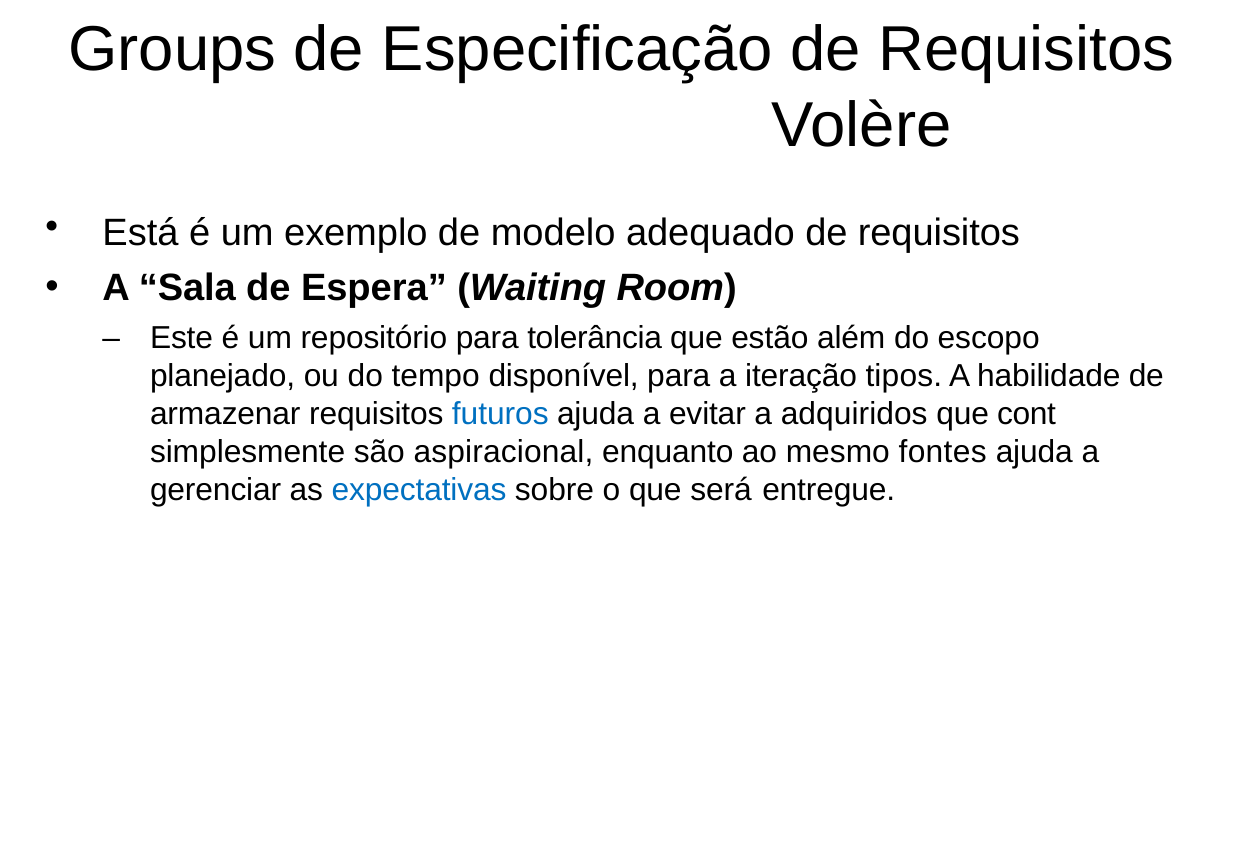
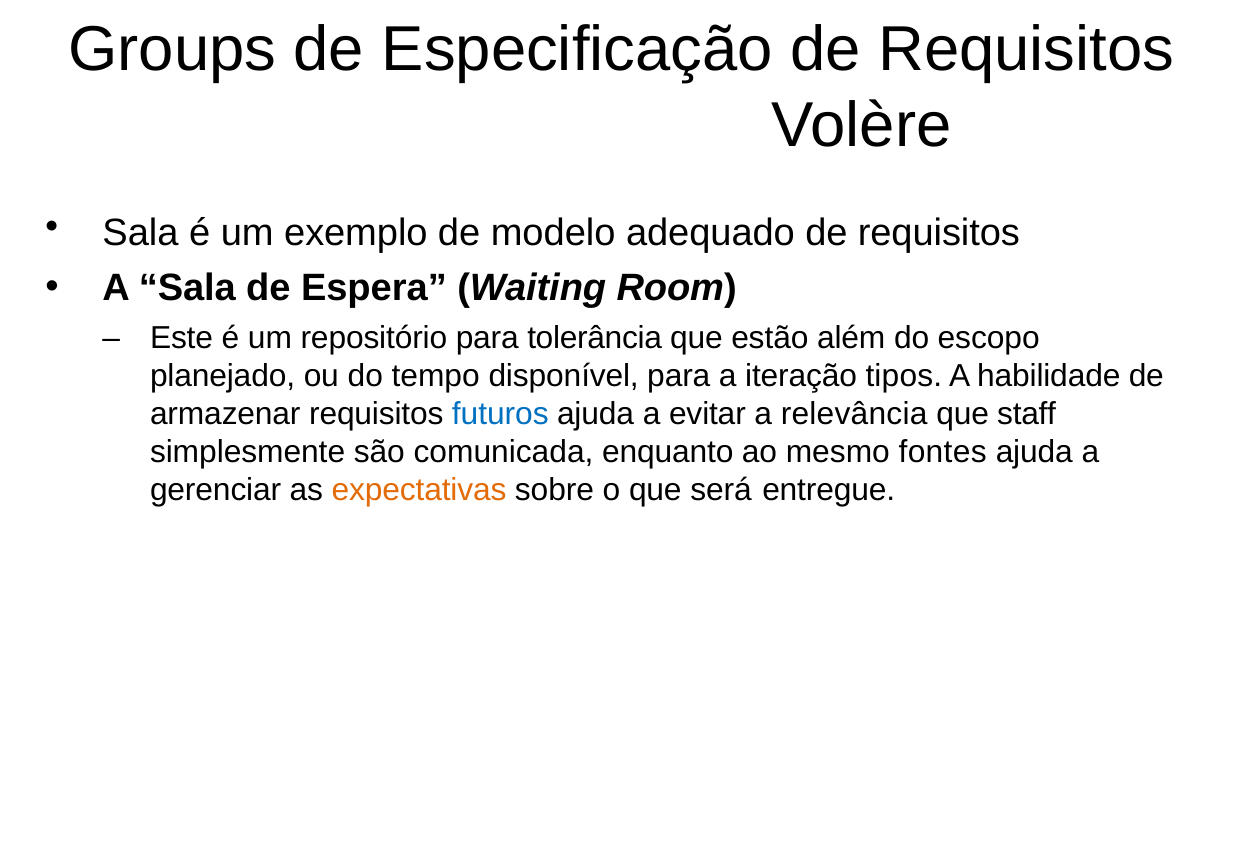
Está: Está -> Sala (140, 234)
adquiridos: adquiridos -> relevância (854, 414)
cont: cont -> staff (1027, 414)
aspiracional: aspiracional -> comunicada (504, 452)
expectativas colour: blue -> orange (419, 490)
